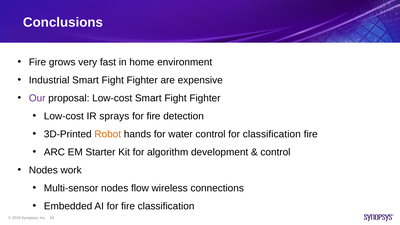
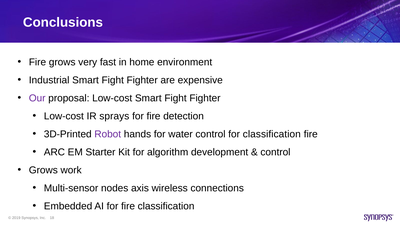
Robot colour: orange -> purple (108, 134)
Nodes: Nodes -> Grows (43, 170)
flow: flow -> axis (140, 188)
